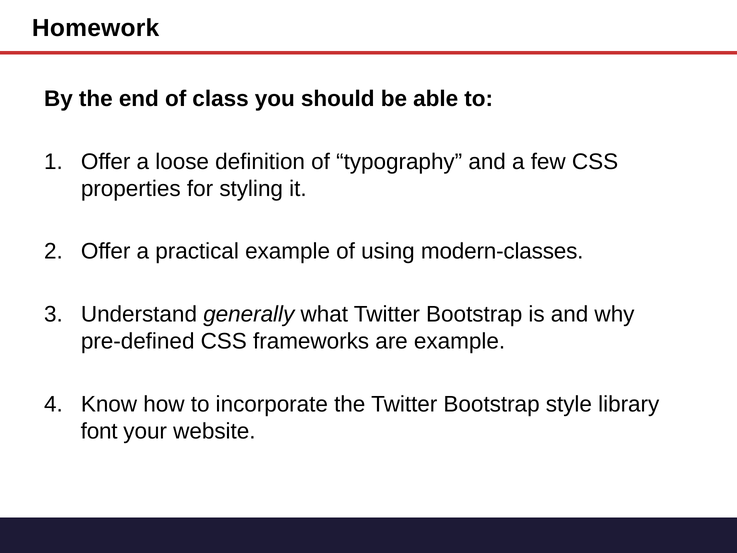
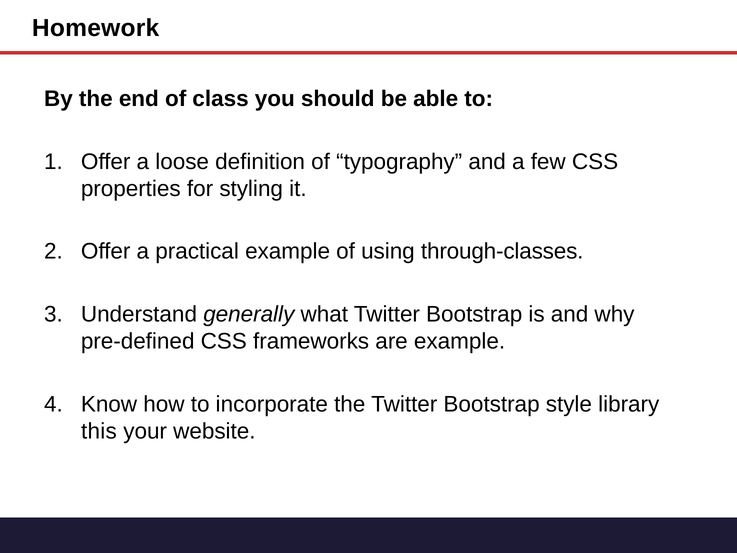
modern-classes: modern-classes -> through-classes (502, 251)
font: font -> this (99, 431)
